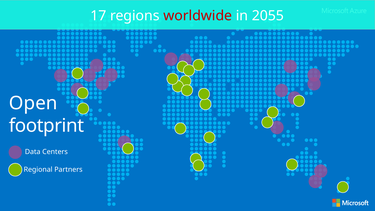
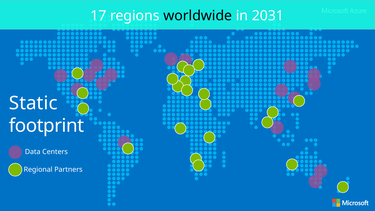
worldwide colour: red -> black (198, 16)
2055: 2055 -> 2031 (268, 16)
Open: Open -> Static (33, 103)
